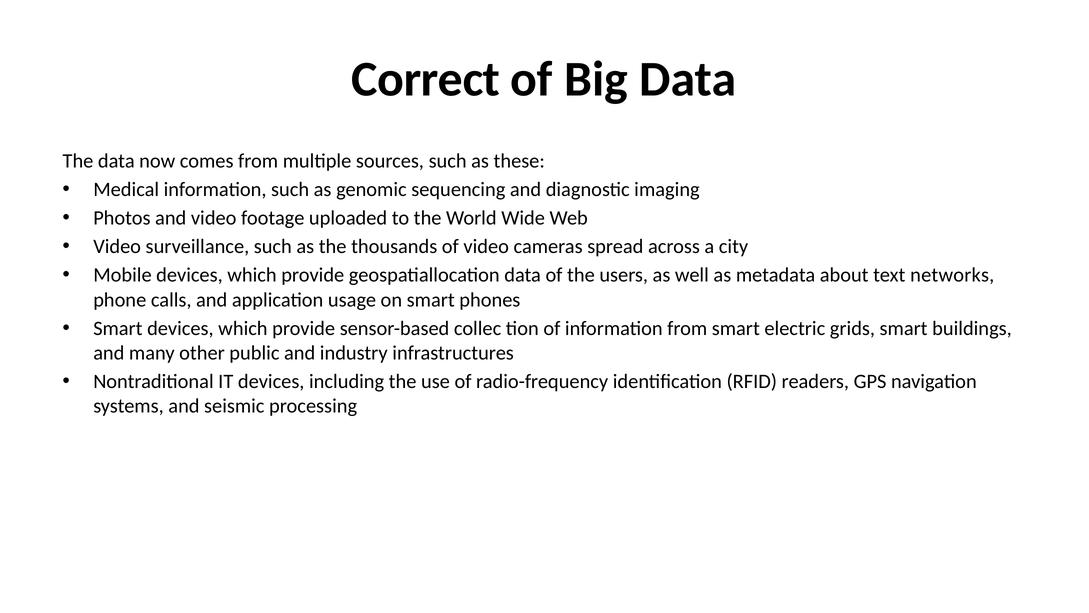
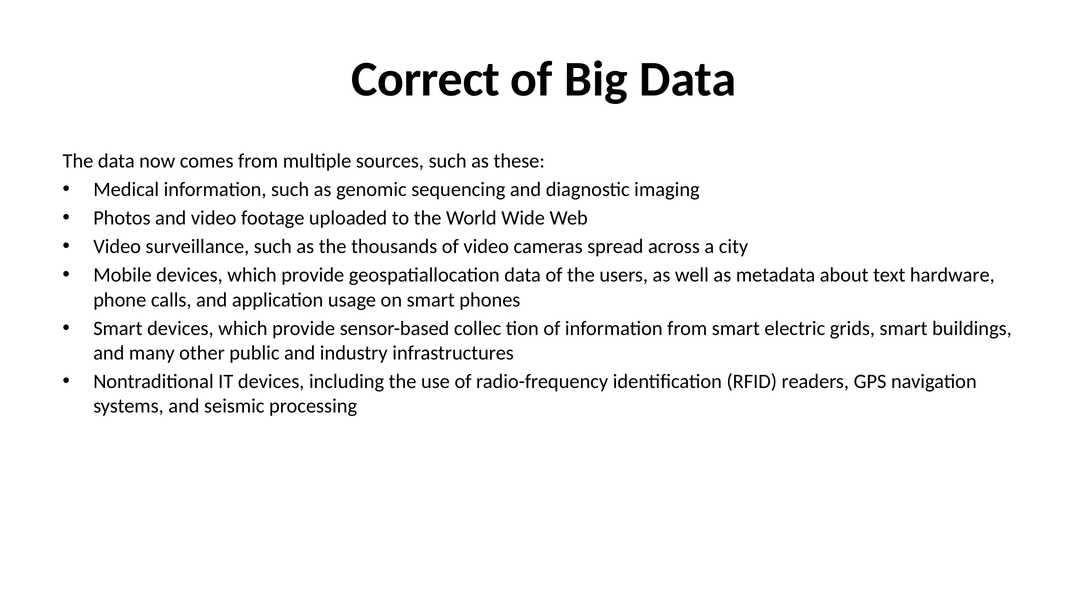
networks: networks -> hardware (952, 275)
